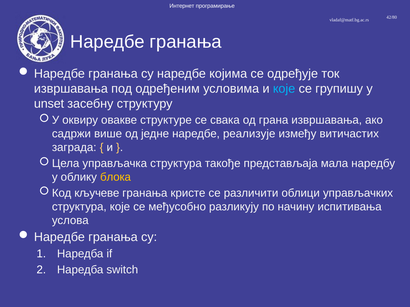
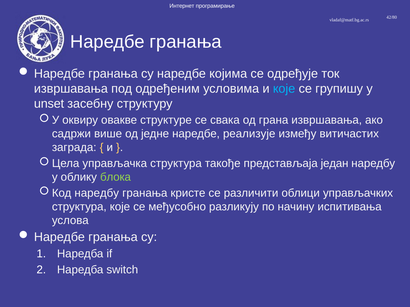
мала: мала -> један (335, 164)
блока colour: yellow -> light green (115, 177)
кључеве: кључеве -> наредбу (97, 193)
